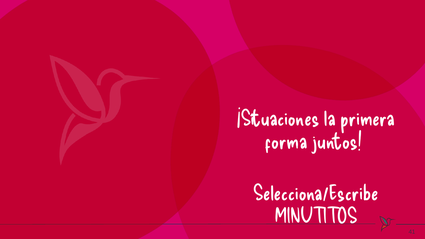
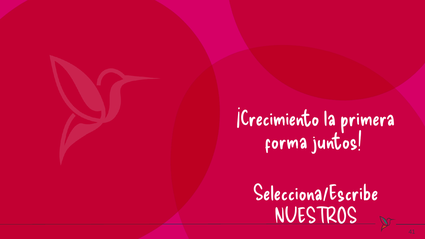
¡Situaciones: ¡Situaciones -> ¡Crecimiento (278, 119)
MINUTITOS: MINUTITOS -> NUESTROS (316, 217)
